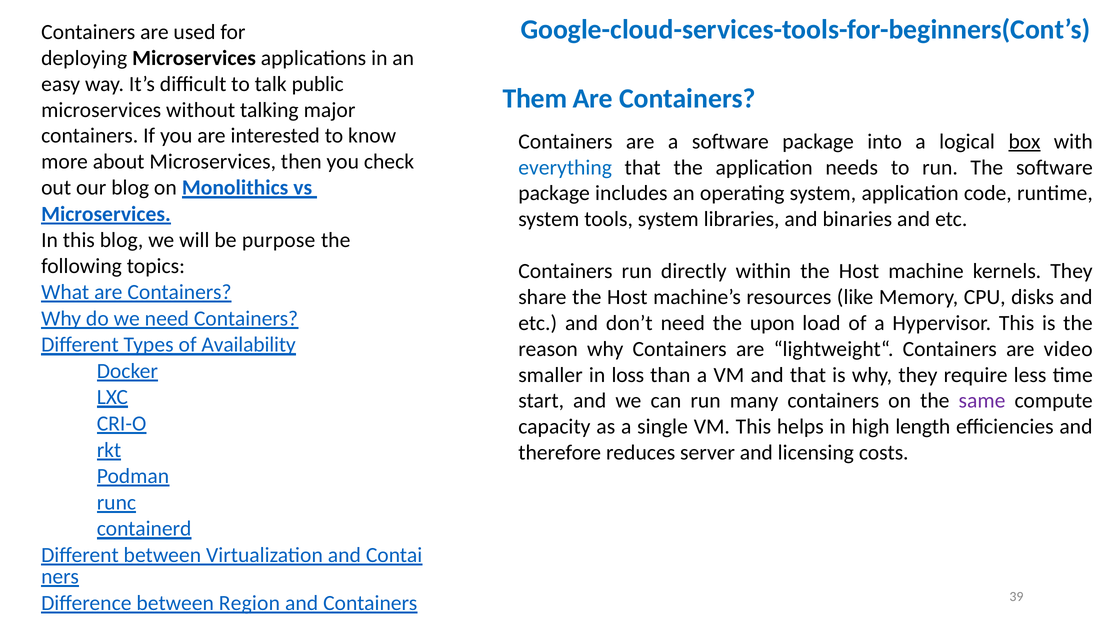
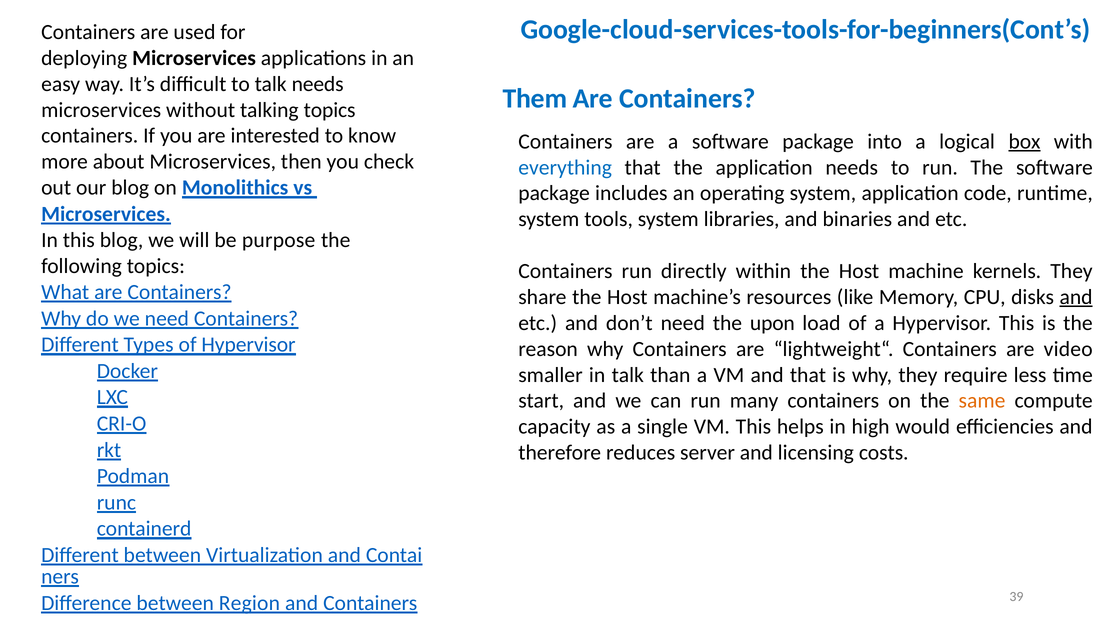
talk public: public -> needs (318, 84)
talking major: major -> topics (330, 110)
and underline: none -> present (1076, 297)
of Availability: Availability -> Hypervisor (249, 345)
in loss: loss -> talk (628, 375)
same colour: purple -> orange (982, 401)
length: length -> would (923, 427)
